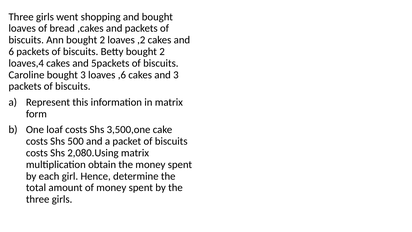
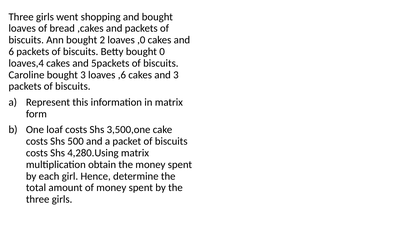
,2: ,2 -> ,0 (141, 40)
Betty bought 2: 2 -> 0 (162, 52)
2,080.Using: 2,080.Using -> 4,280.Using (93, 153)
